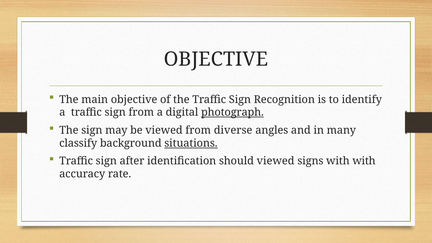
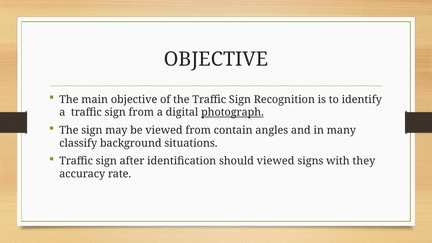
diverse: diverse -> contain (233, 130)
situations underline: present -> none (191, 143)
with with: with -> they (364, 161)
